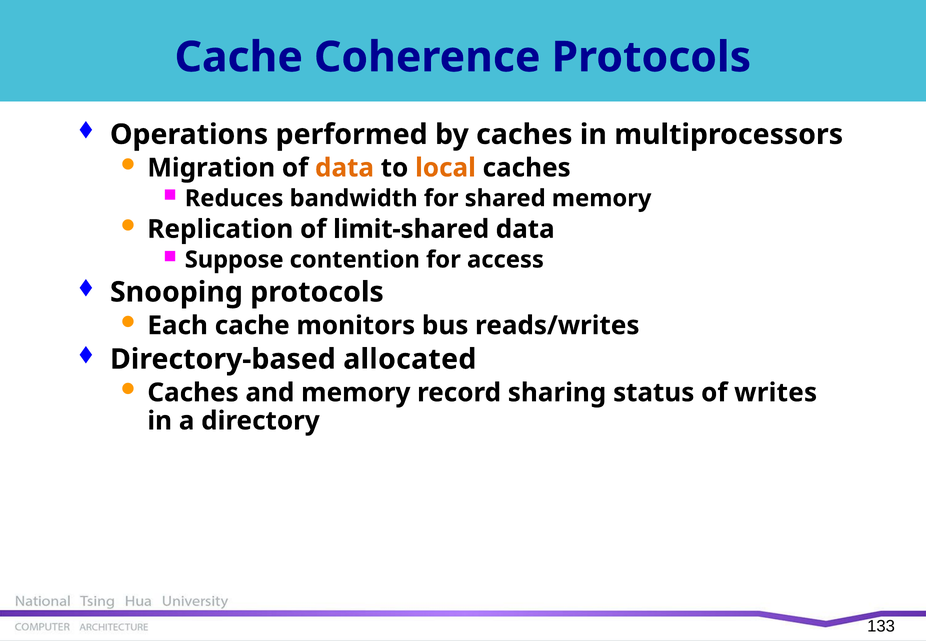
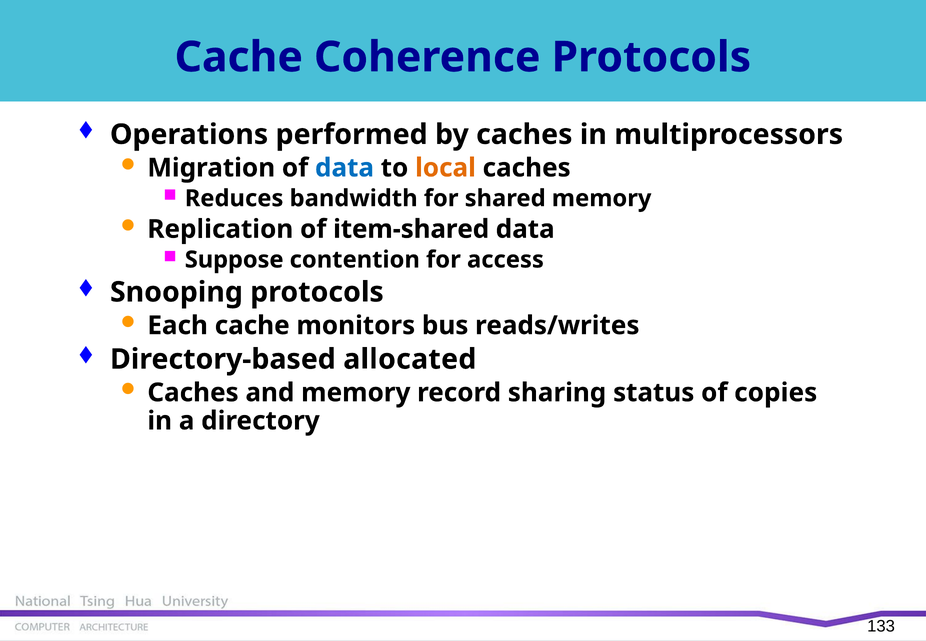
data colour: orange -> blue (345, 168)
limit-shared: limit-shared -> item-shared (411, 229)
writes: writes -> copies (776, 393)
